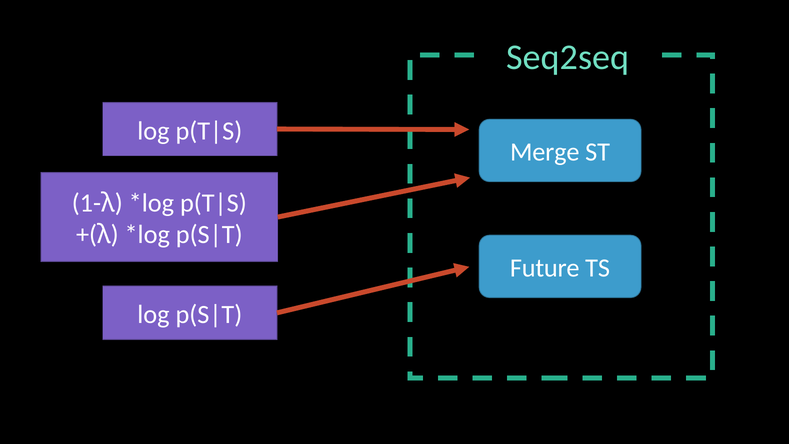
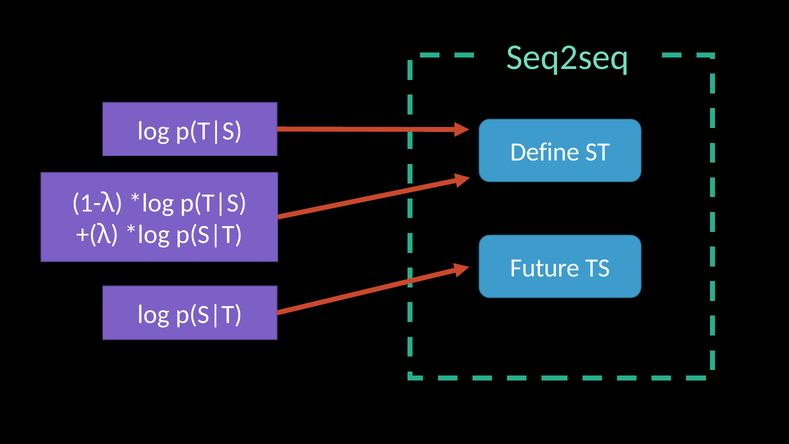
Merge: Merge -> Define (545, 152)
